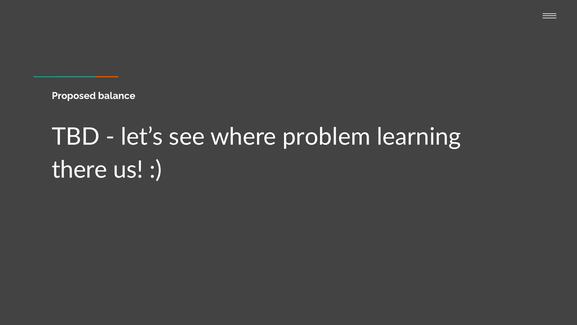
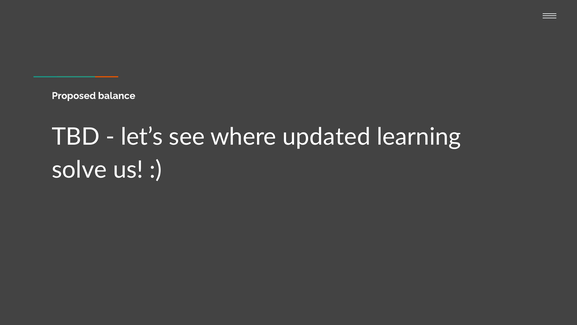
problem: problem -> updated (326, 137)
there: there -> solve (79, 170)
